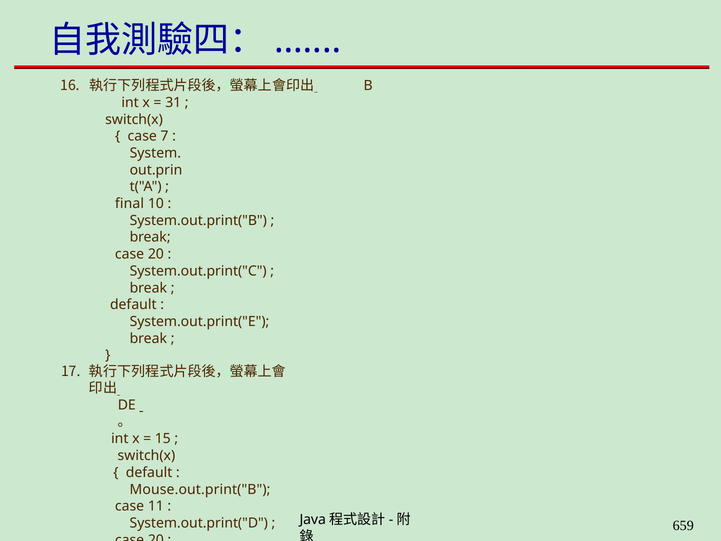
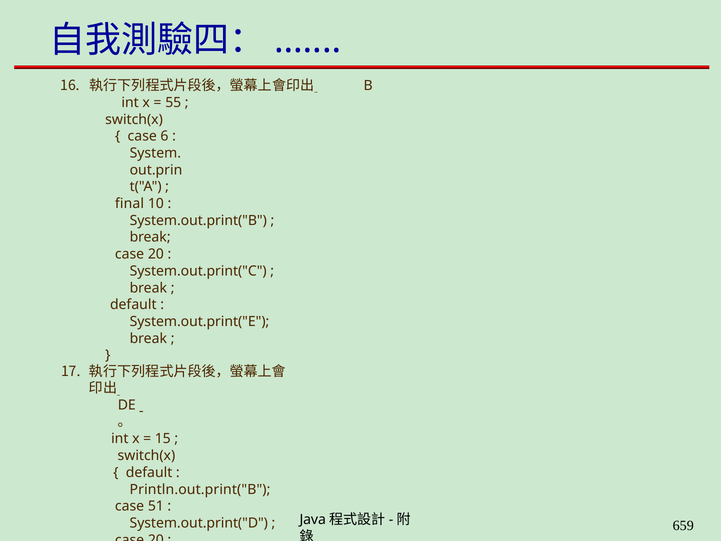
31: 31 -> 55 (173, 103)
7: 7 -> 6 (164, 136)
Mouse.out.print("B: Mouse.out.print("B -> Println.out.print("B (200, 489)
11: 11 -> 51 (156, 506)
